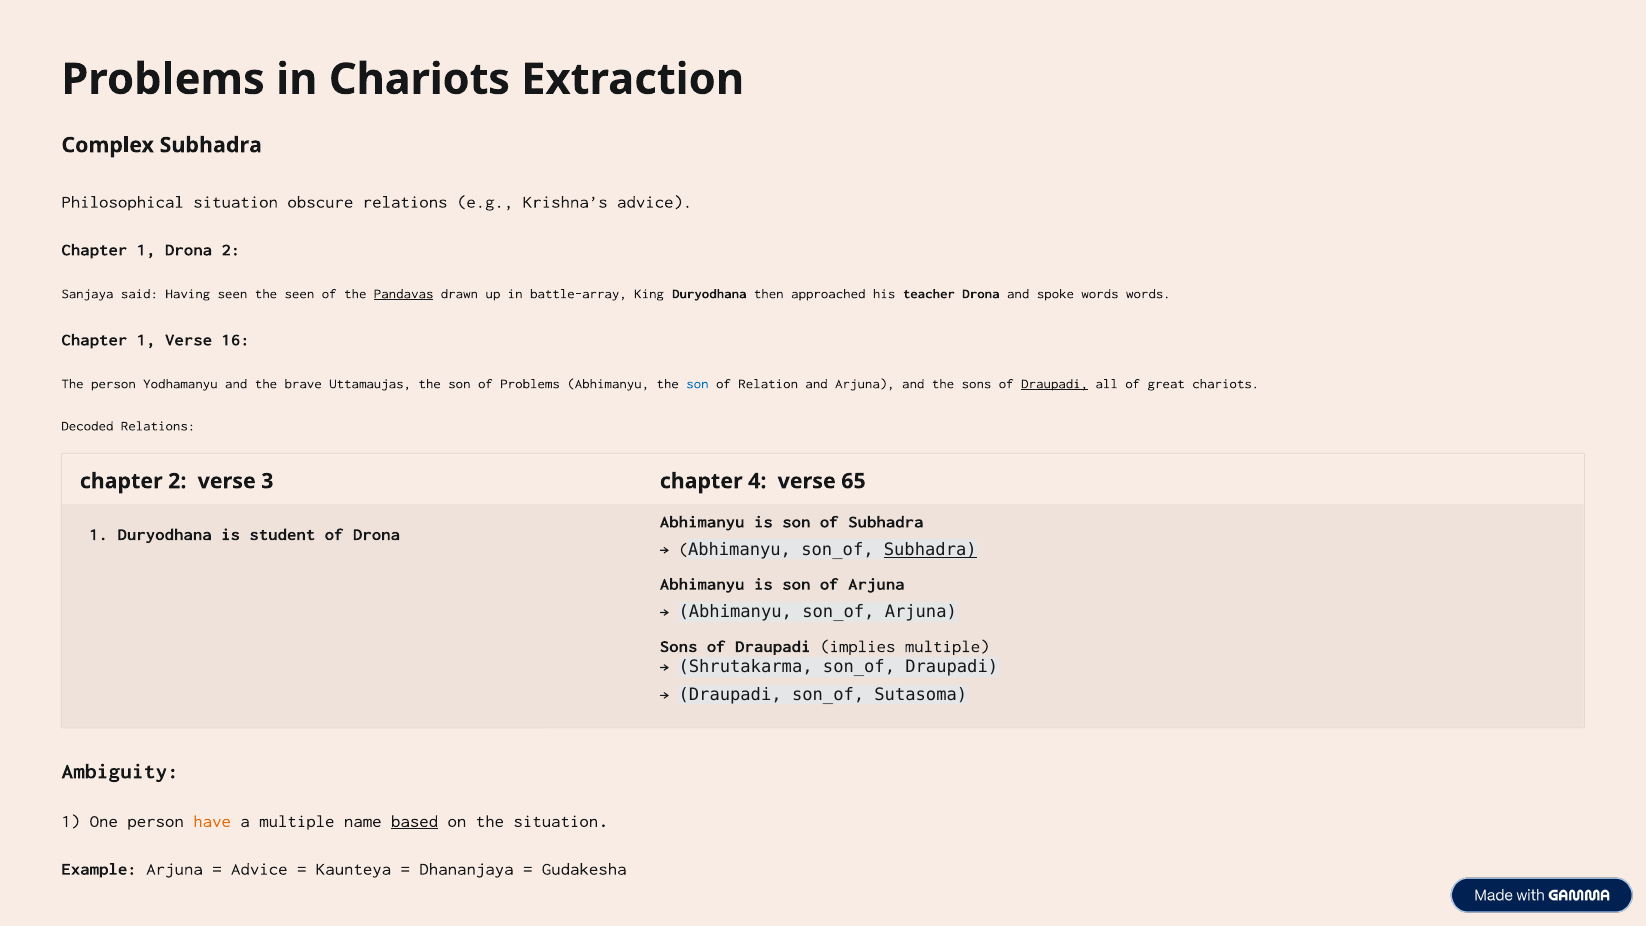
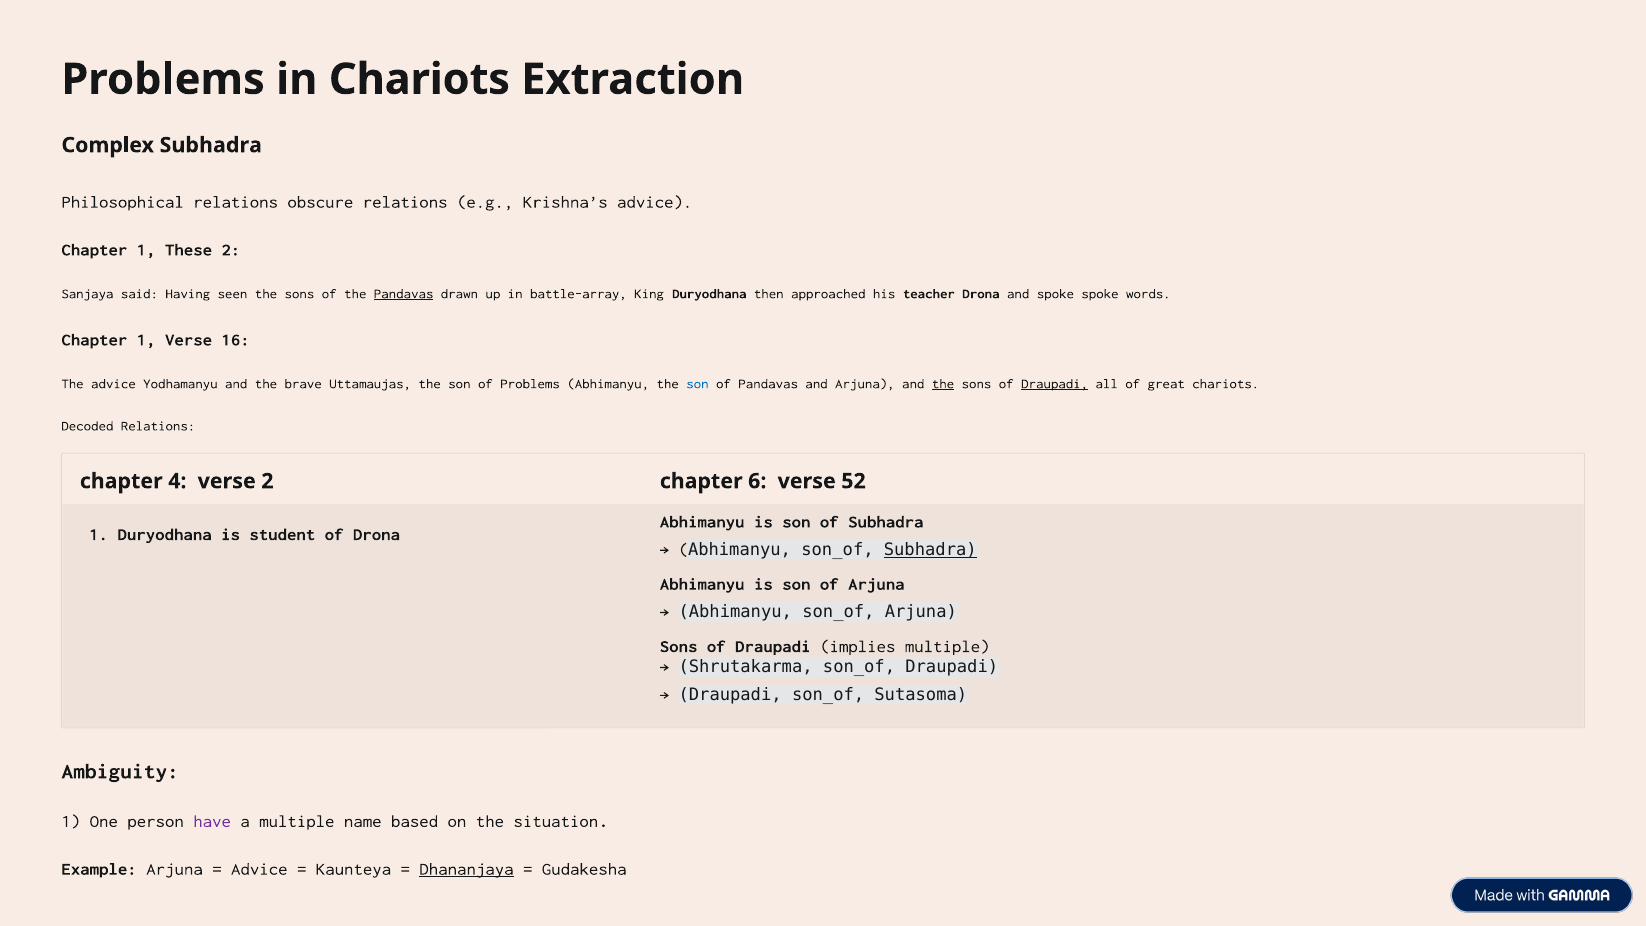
Philosophical situation: situation -> relations (236, 202)
1 Drona: Drona -> These (189, 250)
seen the seen: seen -> sons (299, 294)
spoke words: words -> spoke (1100, 294)
The person: person -> advice (113, 384)
of Relation: Relation -> Pandavas (768, 384)
the underline: none -> present (943, 384)
chapter 2: 2 -> 4 (177, 481)
verse 3: 3 -> 2 (267, 481)
4: 4 -> 6 (757, 481)
65: 65 -> 52 (854, 481)
have colour: orange -> purple (212, 821)
based underline: present -> none (415, 821)
Dhananjaya underline: none -> present (466, 869)
